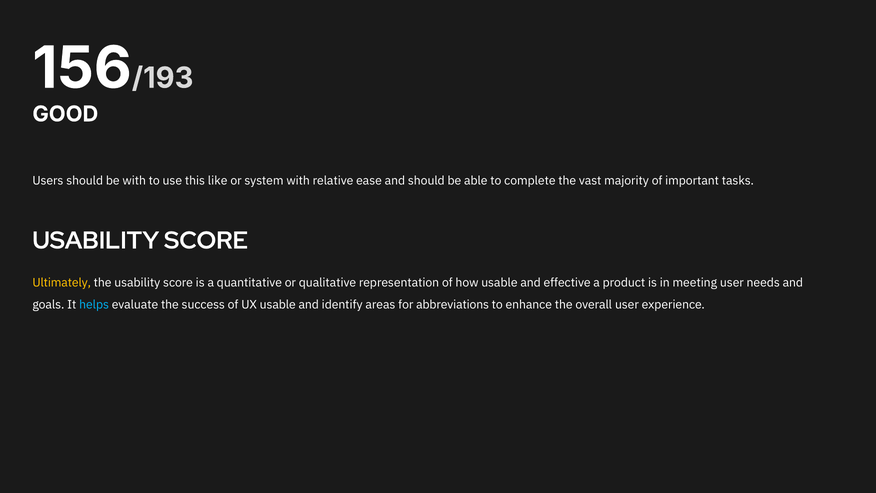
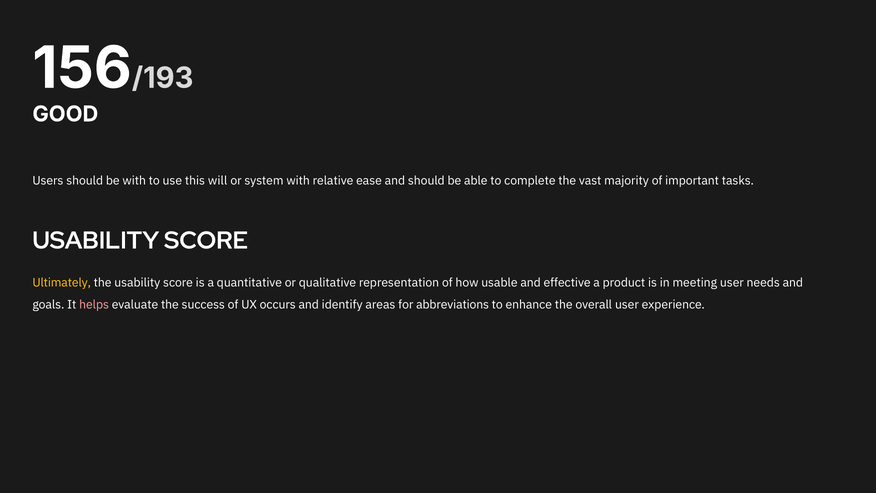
like: like -> will (218, 181)
helps colour: light blue -> pink (94, 304)
UX usable: usable -> occurs (278, 304)
